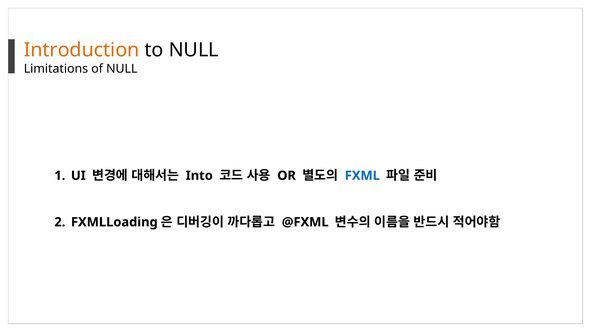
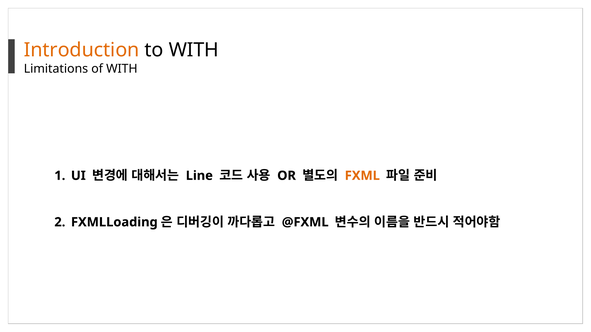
to NULL: NULL -> WITH (194, 50)
of NULL: NULL -> WITH (122, 69)
Into: Into -> Line (199, 176)
FXML colour: blue -> orange (362, 176)
